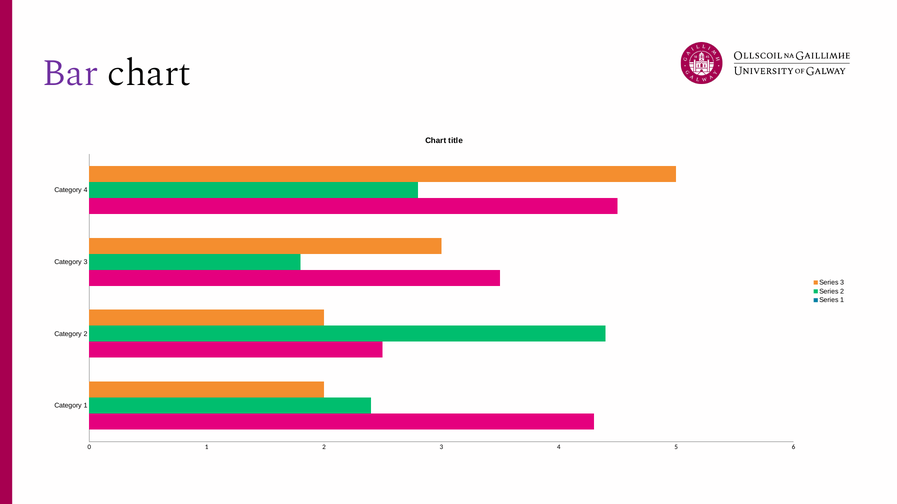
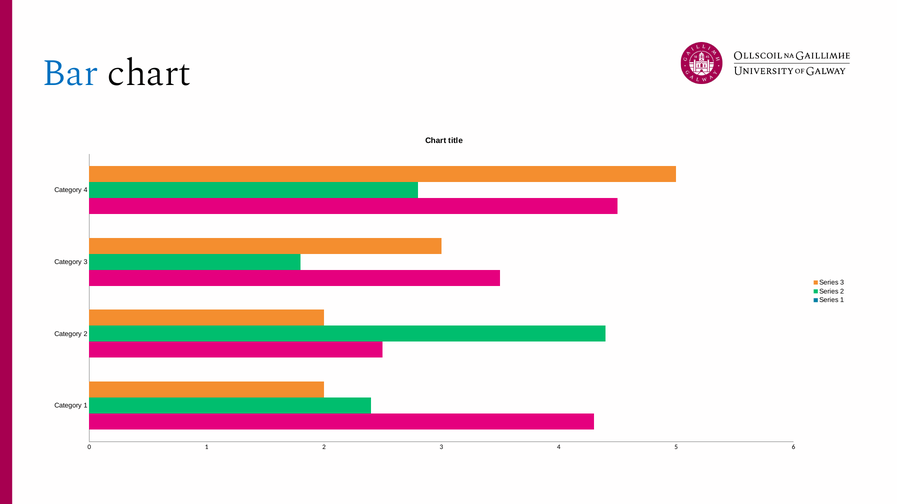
Bar colour: purple -> blue (70, 73)
